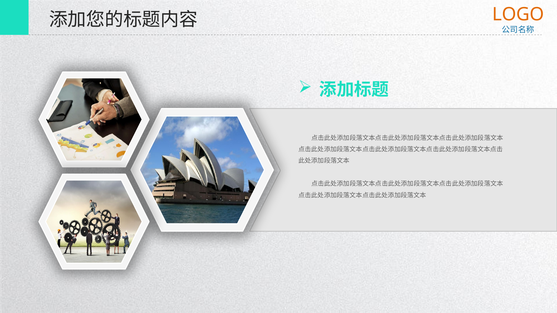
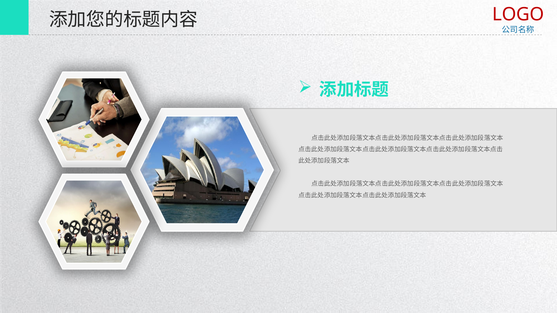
LOGO colour: orange -> red (518, 14)
